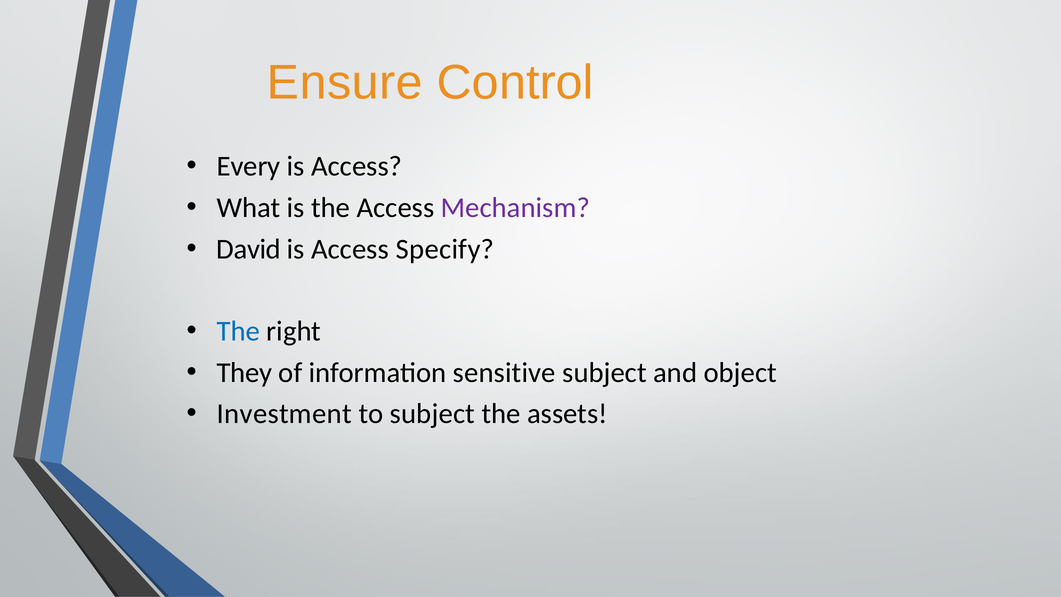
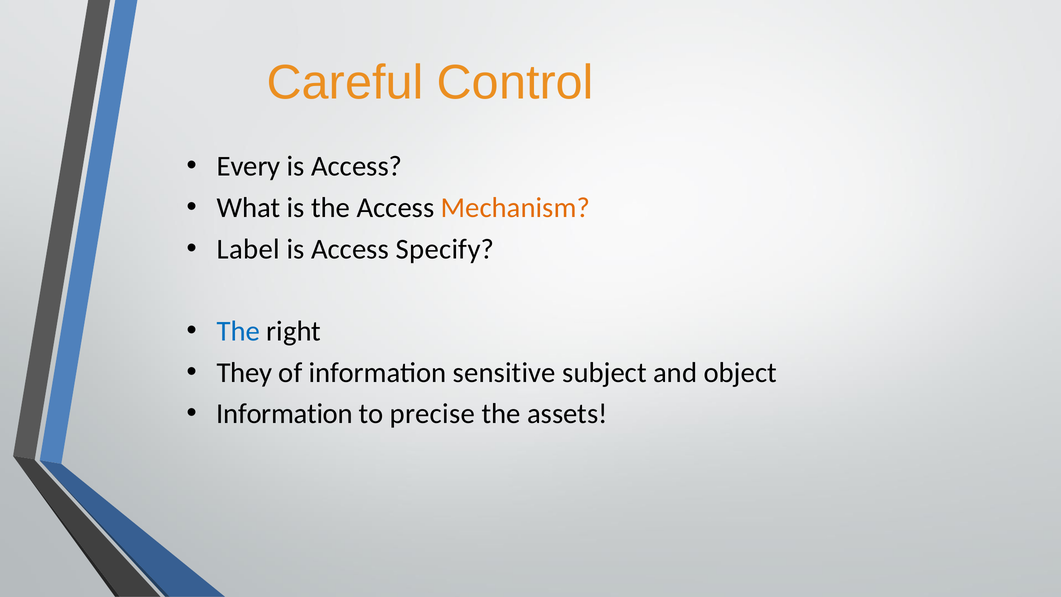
Ensure: Ensure -> Careful (345, 83)
Mechanism colour: purple -> orange (515, 208)
David: David -> Label (248, 249)
Investment: Investment -> Information (285, 414)
to subject: subject -> precise (432, 414)
